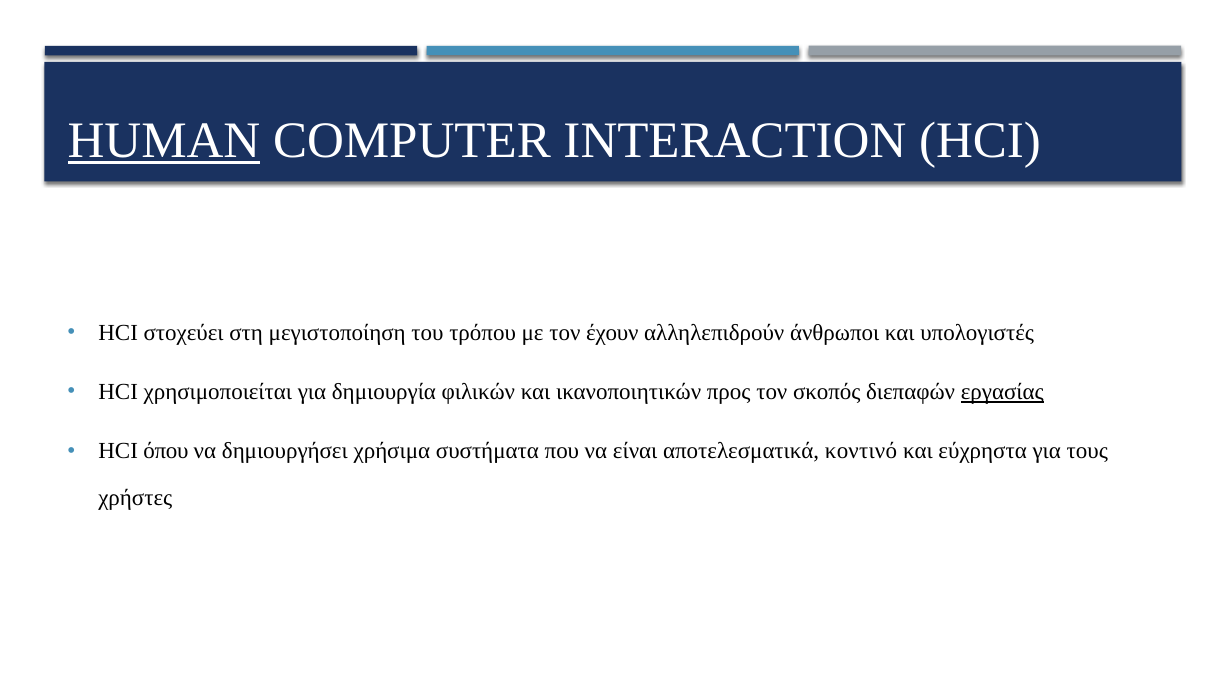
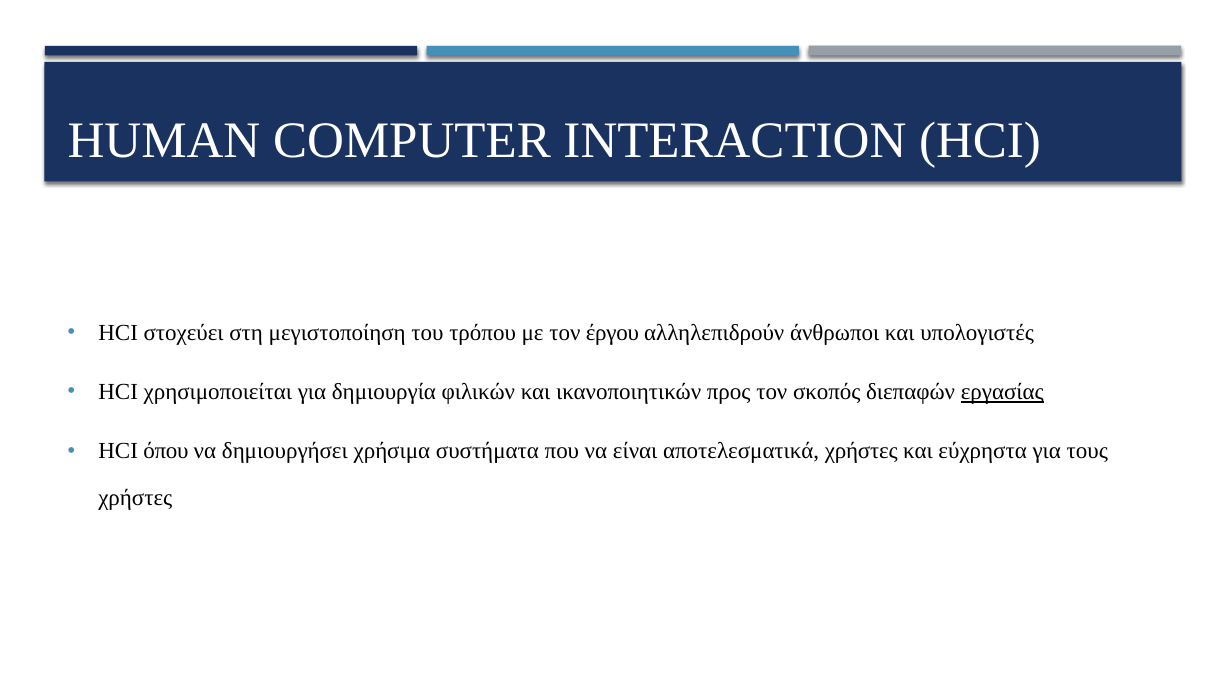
HUMAN underline: present -> none (164, 141)
έχουν: έχουν -> έργου (612, 333)
αποτελεσματικά κοντινό: κοντινό -> χρήστες (861, 451)
